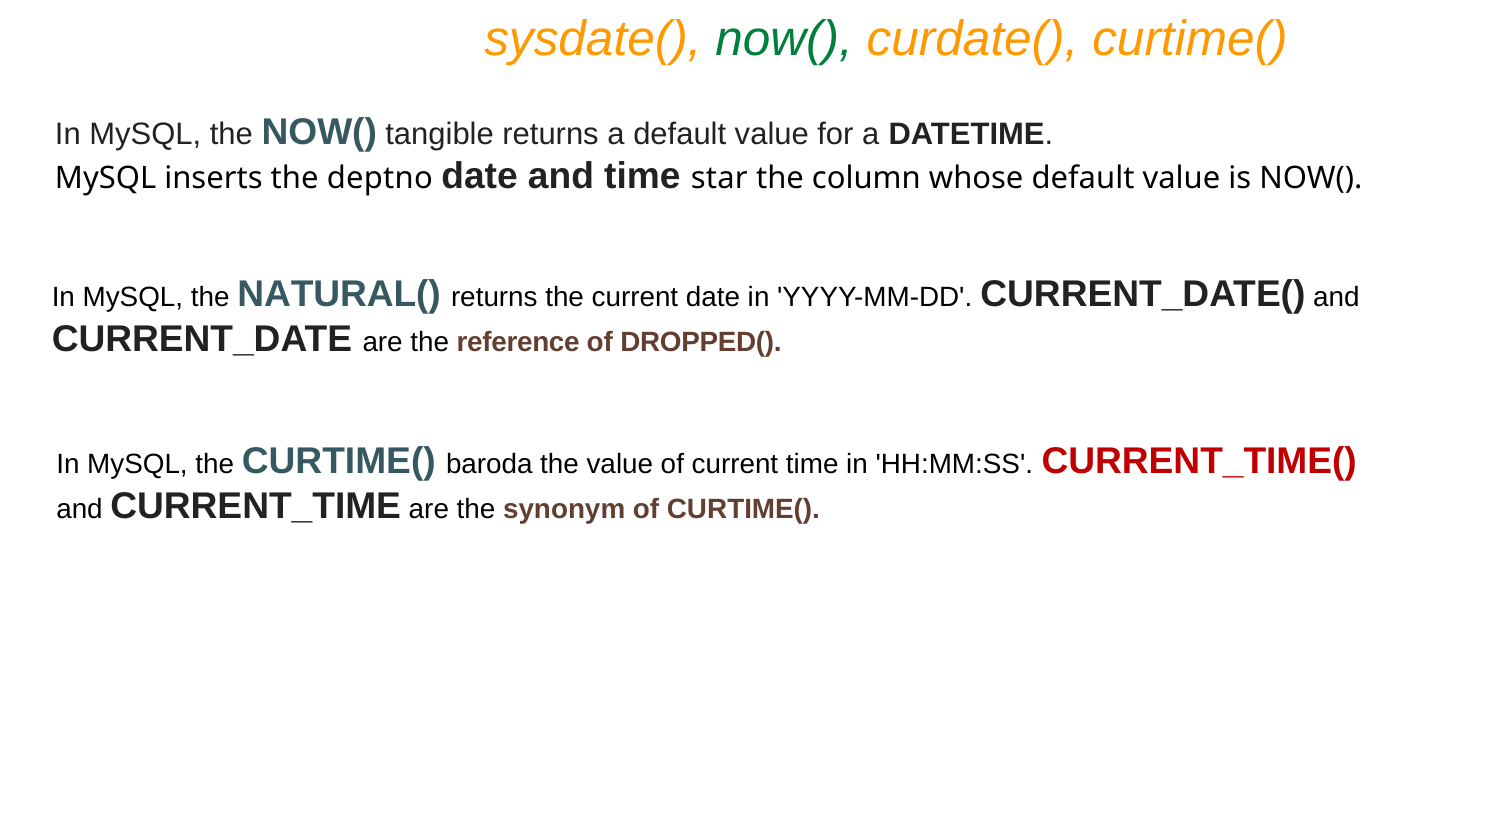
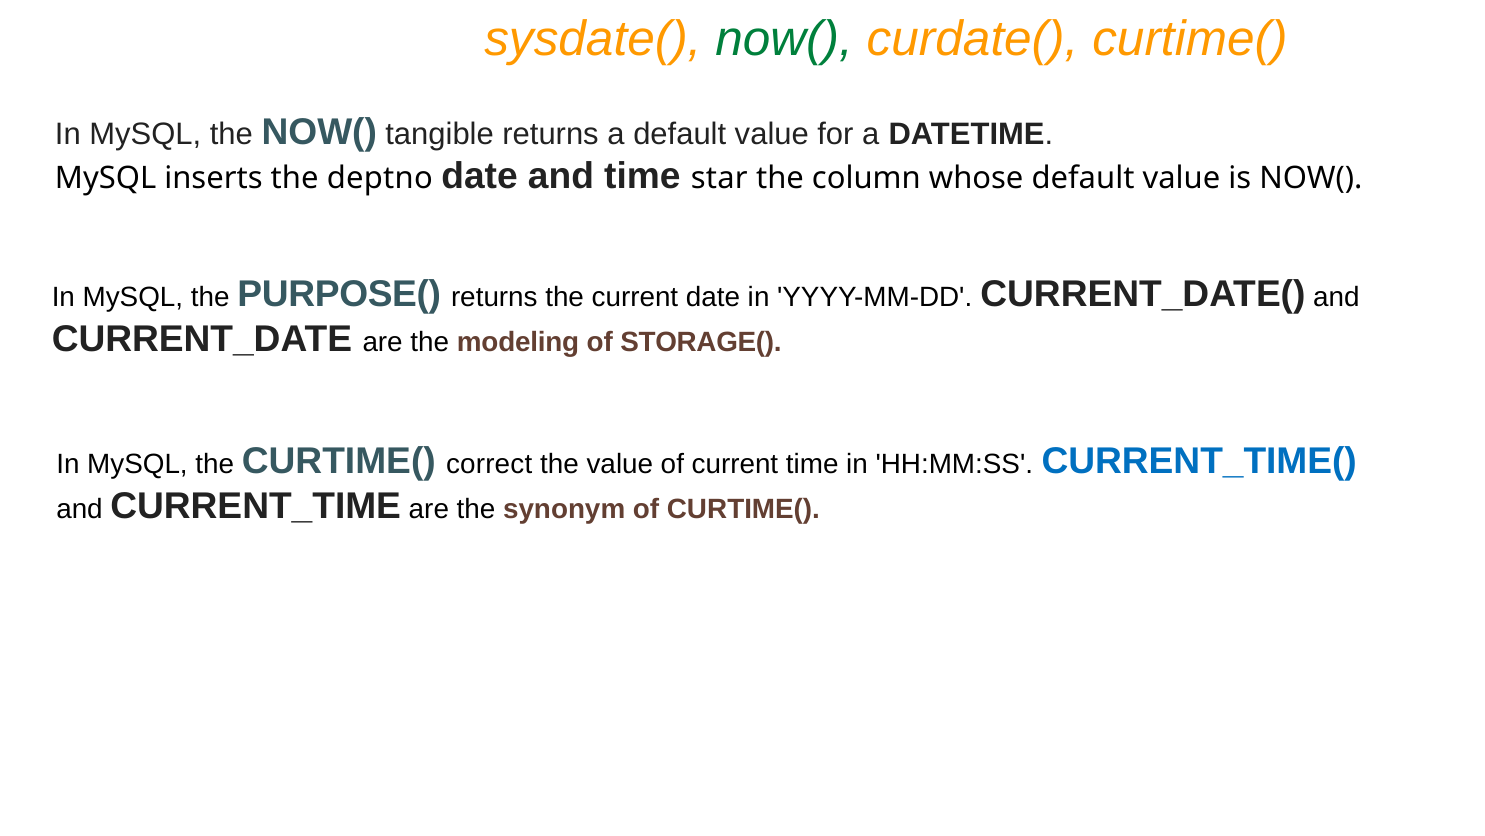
NATURAL(: NATURAL( -> PURPOSE( (339, 294)
reference: reference -> modeling (518, 342)
DROPPED(: DROPPED( -> STORAGE( (701, 342)
baroda: baroda -> correct (489, 464)
CURRENT_TIME( colour: red -> blue (1199, 461)
